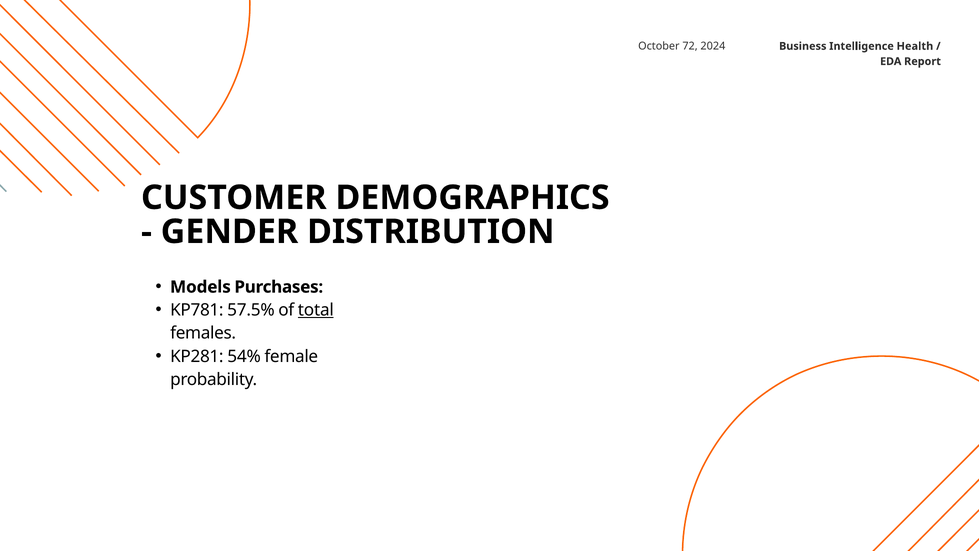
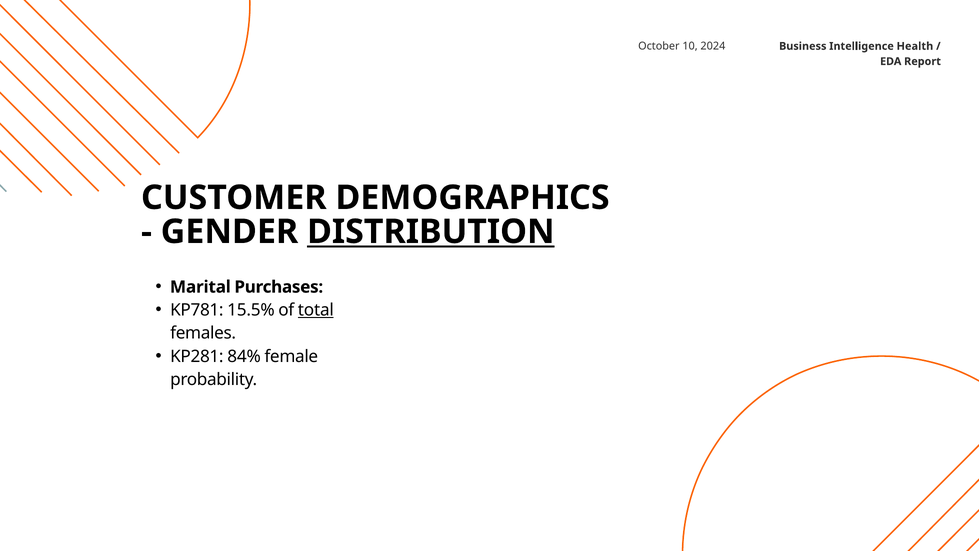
72: 72 -> 10 (690, 46)
DISTRIBUTION underline: none -> present (431, 232)
Models: Models -> Marital (200, 287)
57.5%: 57.5% -> 15.5% (251, 310)
54%: 54% -> 84% (244, 356)
